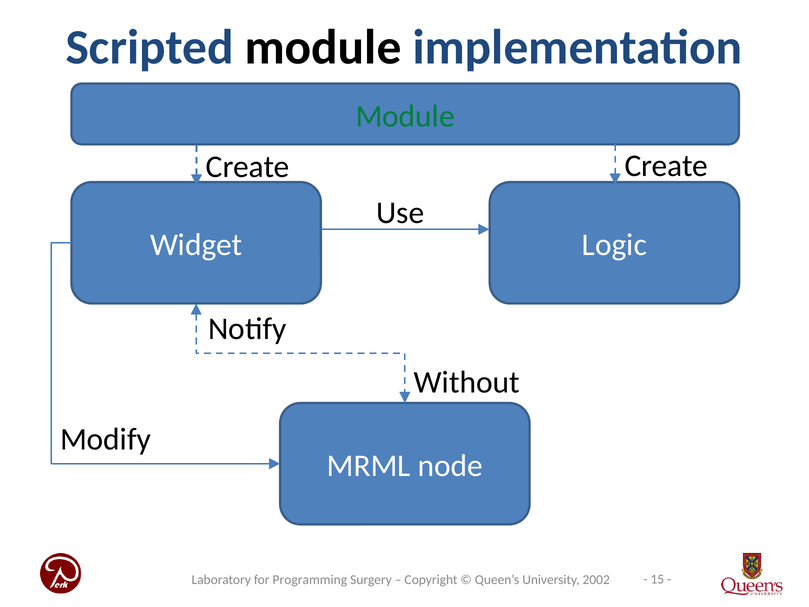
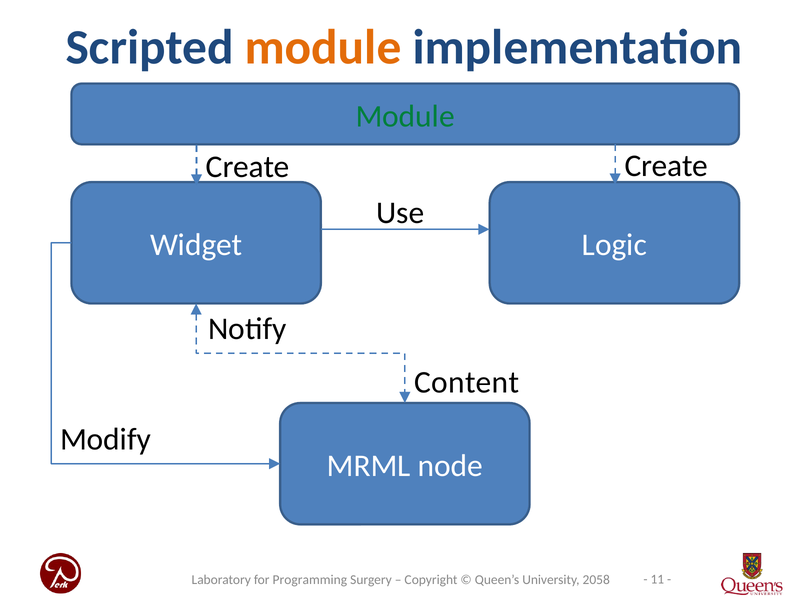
module colour: black -> orange (323, 47)
Without: Without -> Content (467, 382)
15: 15 -> 11 (657, 579)
2002: 2002 -> 2058 (596, 579)
